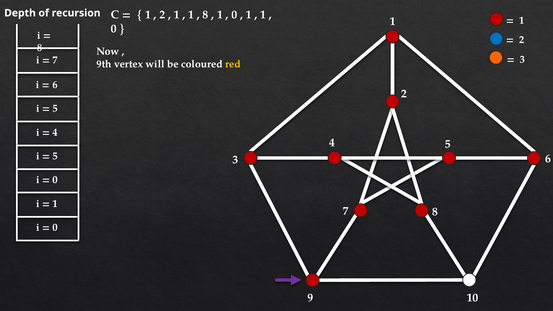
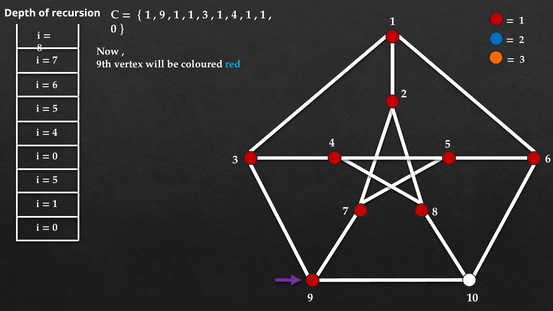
2: 2 -> 9 (162, 15)
8: 8 -> 3 (205, 15)
0: 0 -> 4 (234, 15)
red colour: yellow -> light blue (233, 64)
5: 5 -> 0 (55, 156)
0: 0 -> 5 (55, 180)
